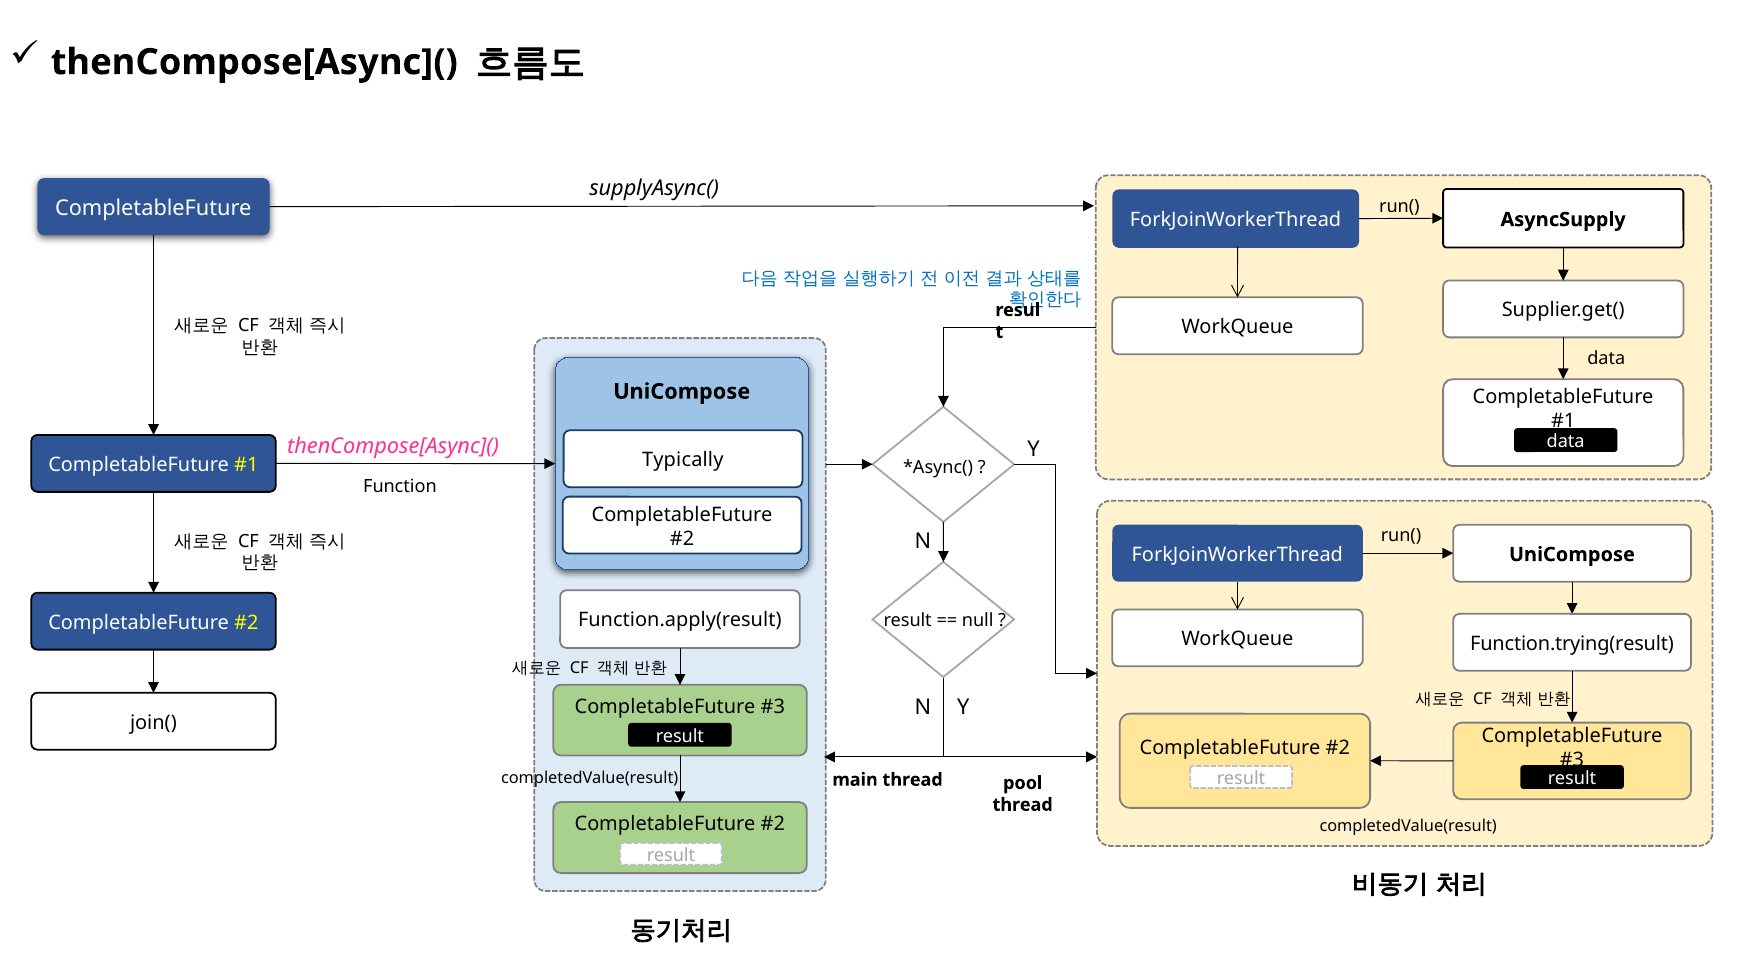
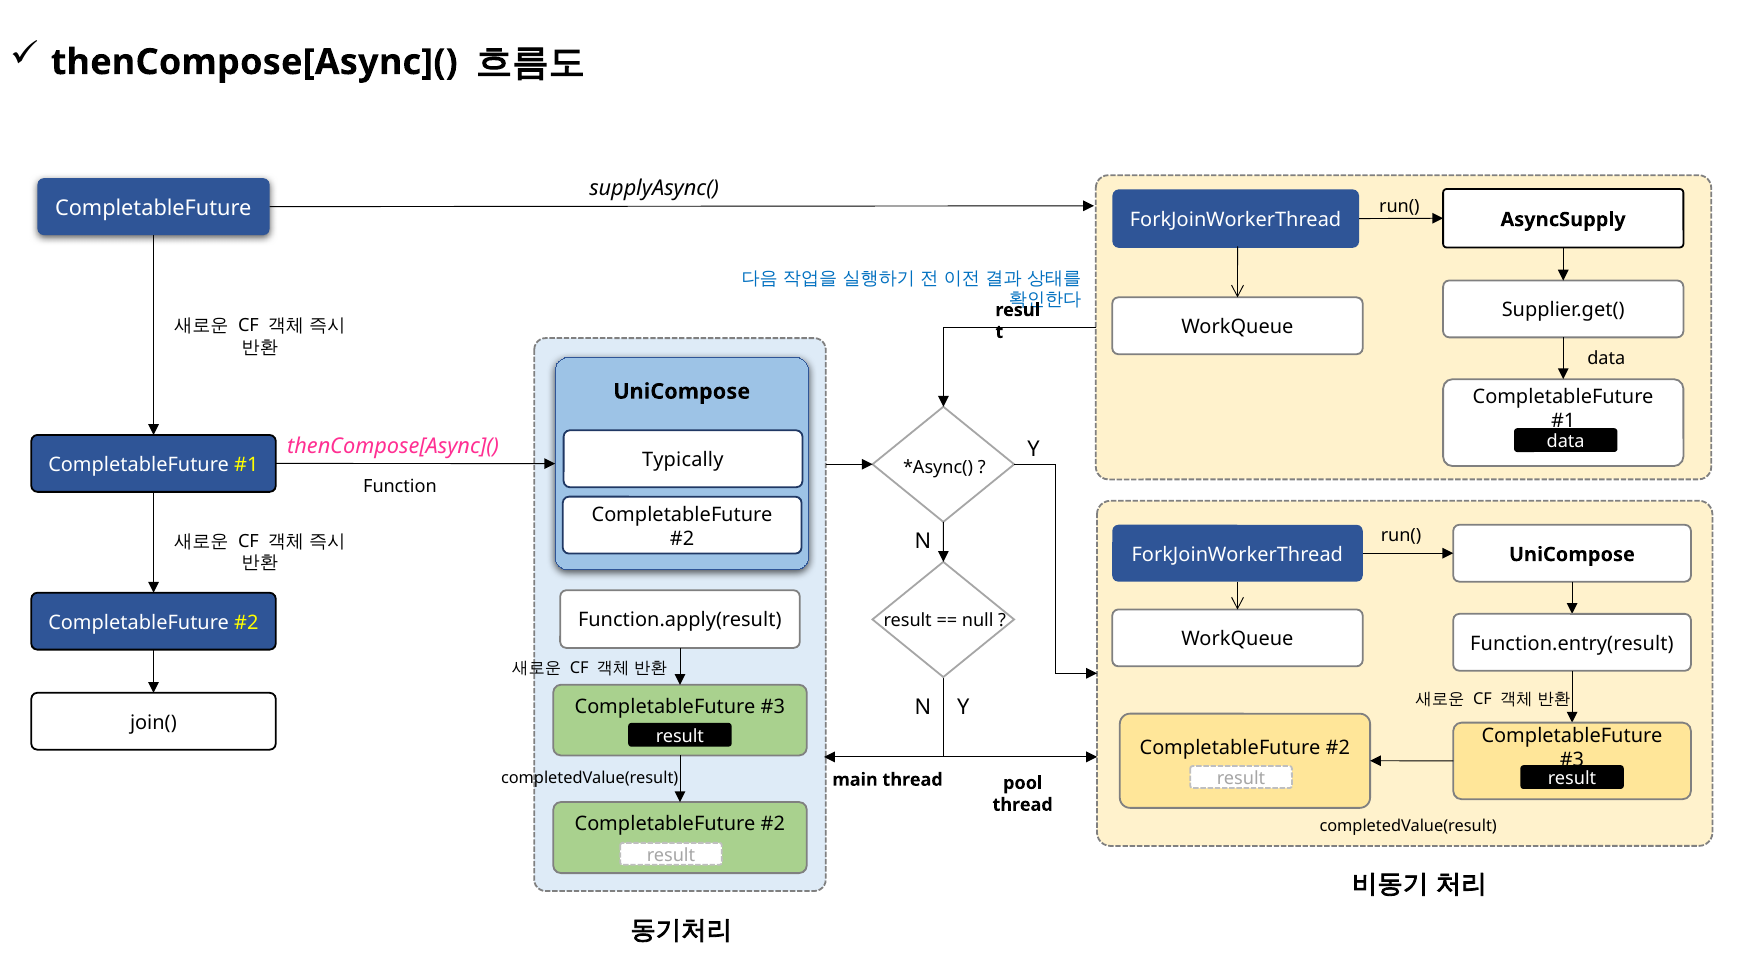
Function.trying(result: Function.trying(result -> Function.entry(result (1572, 644)
